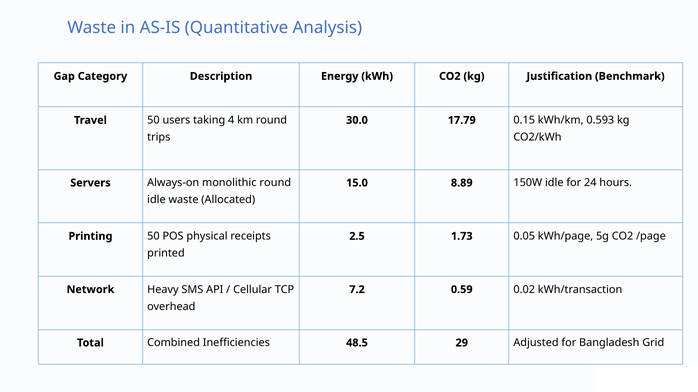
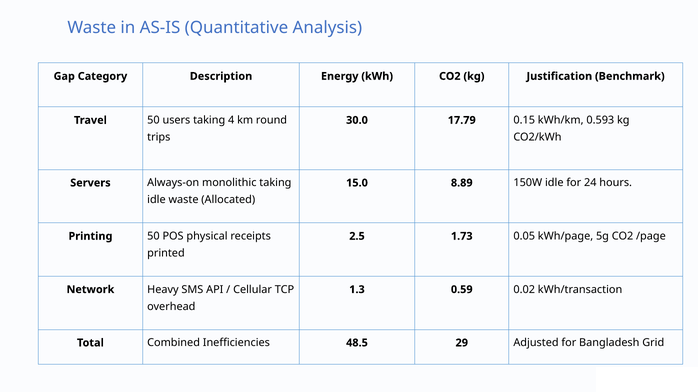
monolithic round: round -> taking (275, 183)
7.2: 7.2 -> 1.3 (357, 290)
